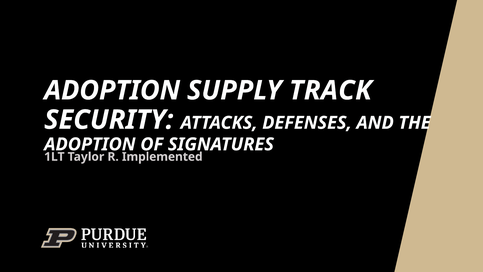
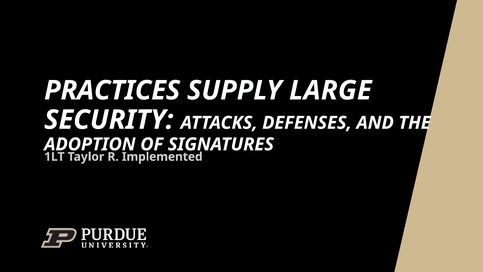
ADOPTION: ADOPTION -> PRACTICES (112, 90)
TRACK: TRACK -> LARGE (330, 90)
